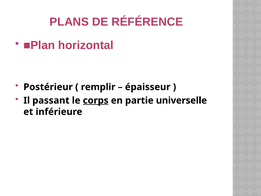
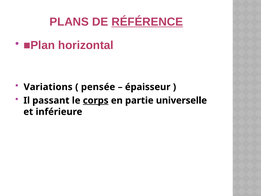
RÉFÉRENCE underline: none -> present (147, 22)
Postérieur: Postérieur -> Variations (48, 87)
remplir: remplir -> pensée (98, 87)
